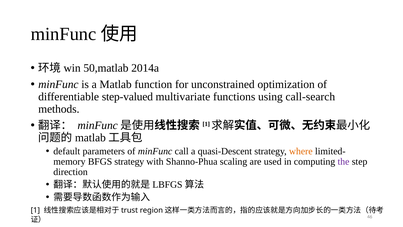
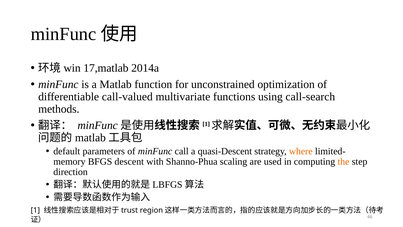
50,matlab: 50,matlab -> 17,matlab (106, 68)
step-valued: step-valued -> call-valued (127, 97)
BFGS strategy: strategy -> descent (129, 161)
the colour: purple -> orange (344, 161)
